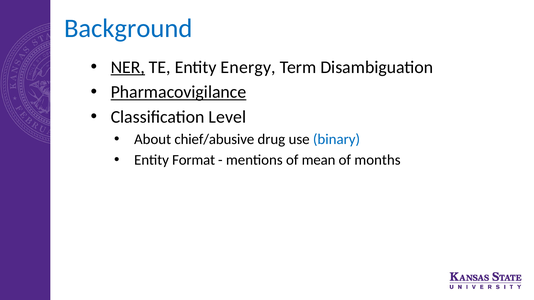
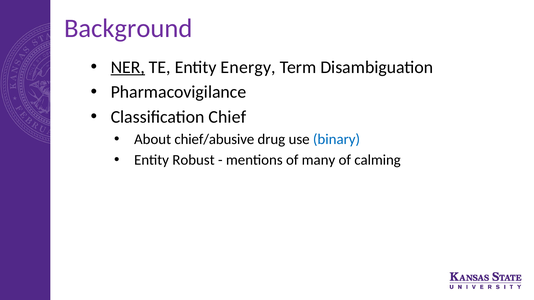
Background colour: blue -> purple (128, 29)
Pharmacovigilance underline: present -> none (179, 92)
Level: Level -> Chief (227, 117)
Format: Format -> Robust (194, 160)
mean: mean -> many (318, 160)
months: months -> calming (378, 160)
